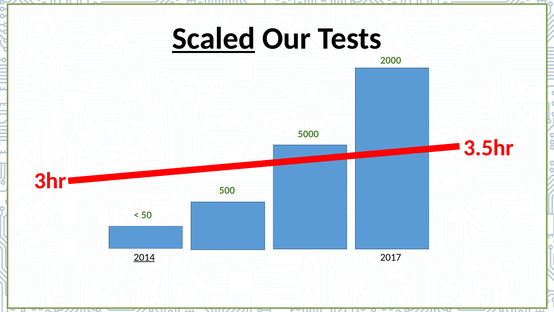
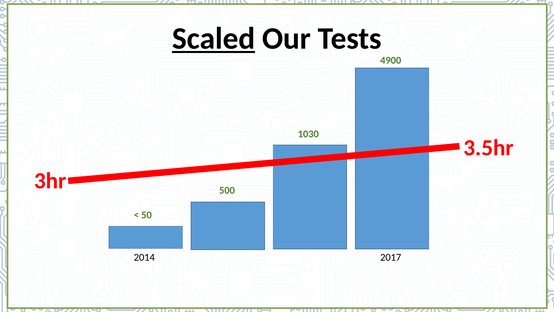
2000: 2000 -> 4900 (391, 60)
5000: 5000 -> 1030 (308, 134)
2014 underline: present -> none (144, 257)
